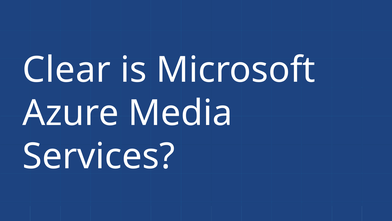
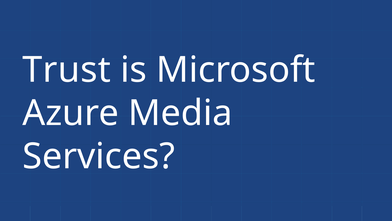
Clear: Clear -> Trust (67, 70)
